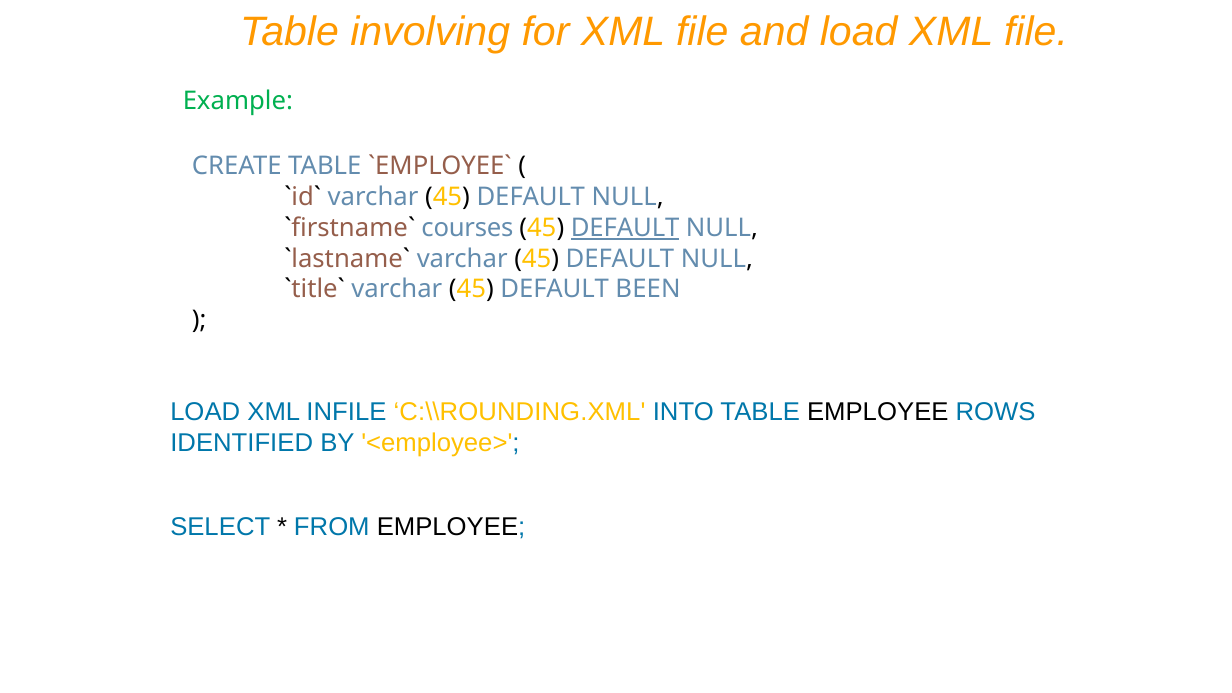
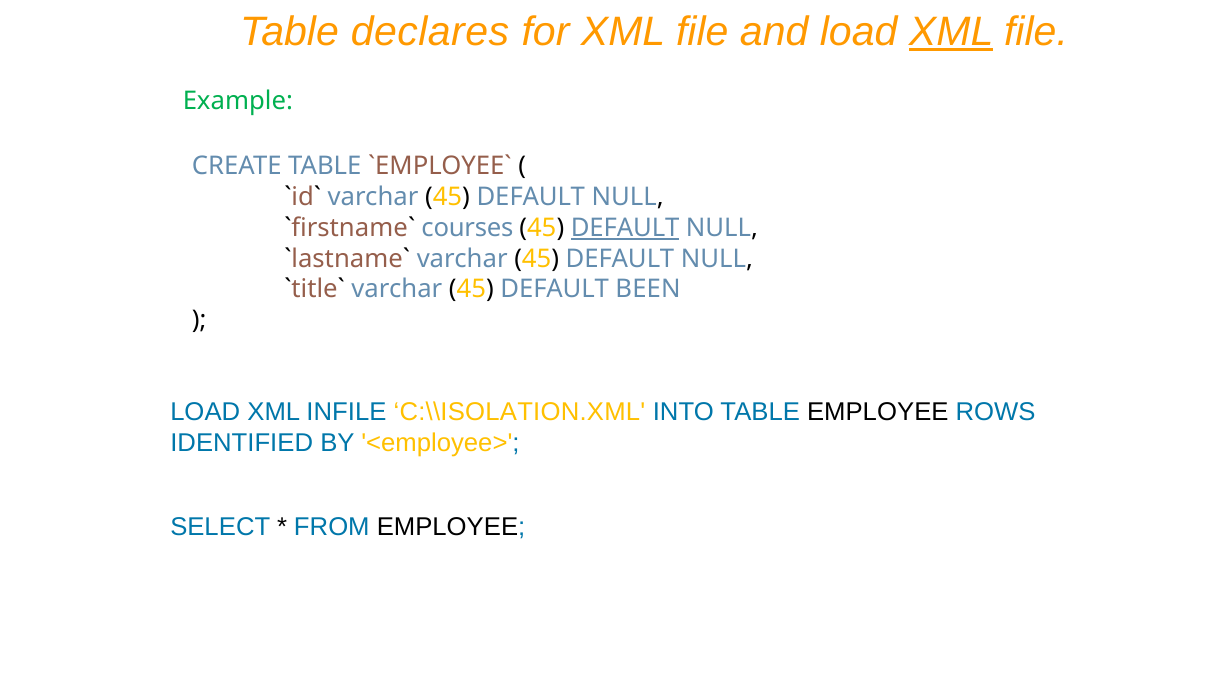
involving: involving -> declares (430, 32)
XML underline: none -> present (951, 32)
C:\\ROUNDING.XML: C:\\ROUNDING.XML -> C:\\ISOLATION.XML (519, 412)
